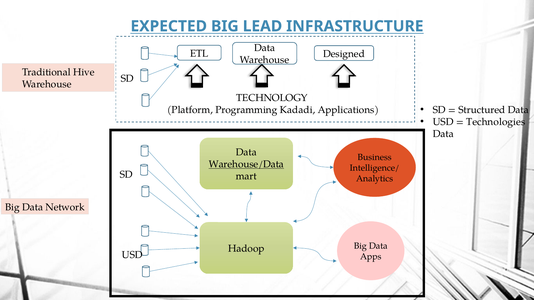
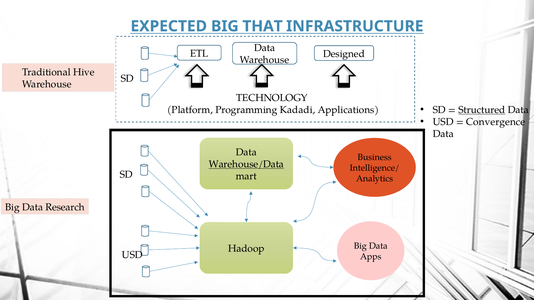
LEAD: LEAD -> THAT (263, 26)
Structured underline: none -> present (482, 110)
Technologies: Technologies -> Convergence (496, 122)
Network: Network -> Research (65, 207)
